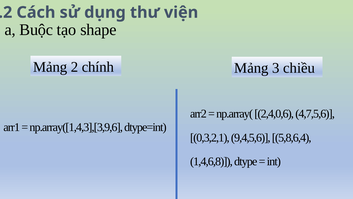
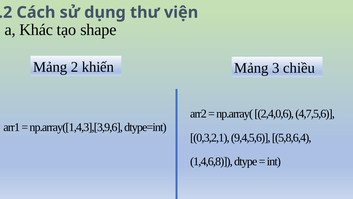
Buộc: Buộc -> Khác (36, 30)
chính: chính -> khiến (98, 67)
